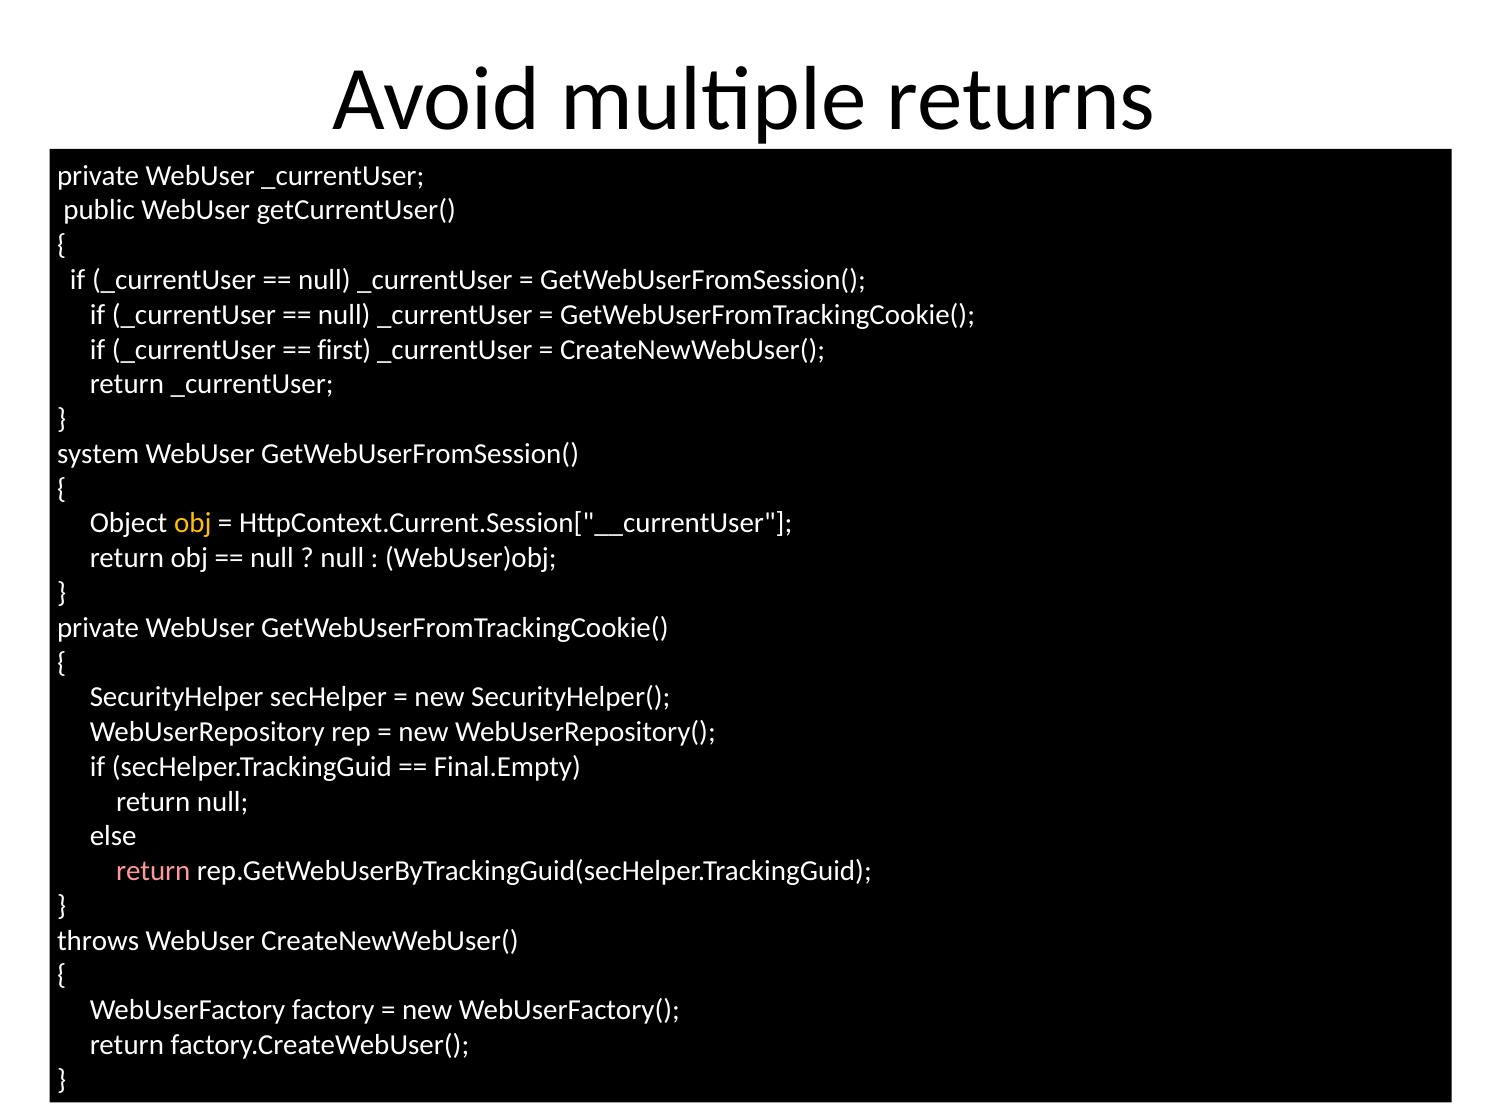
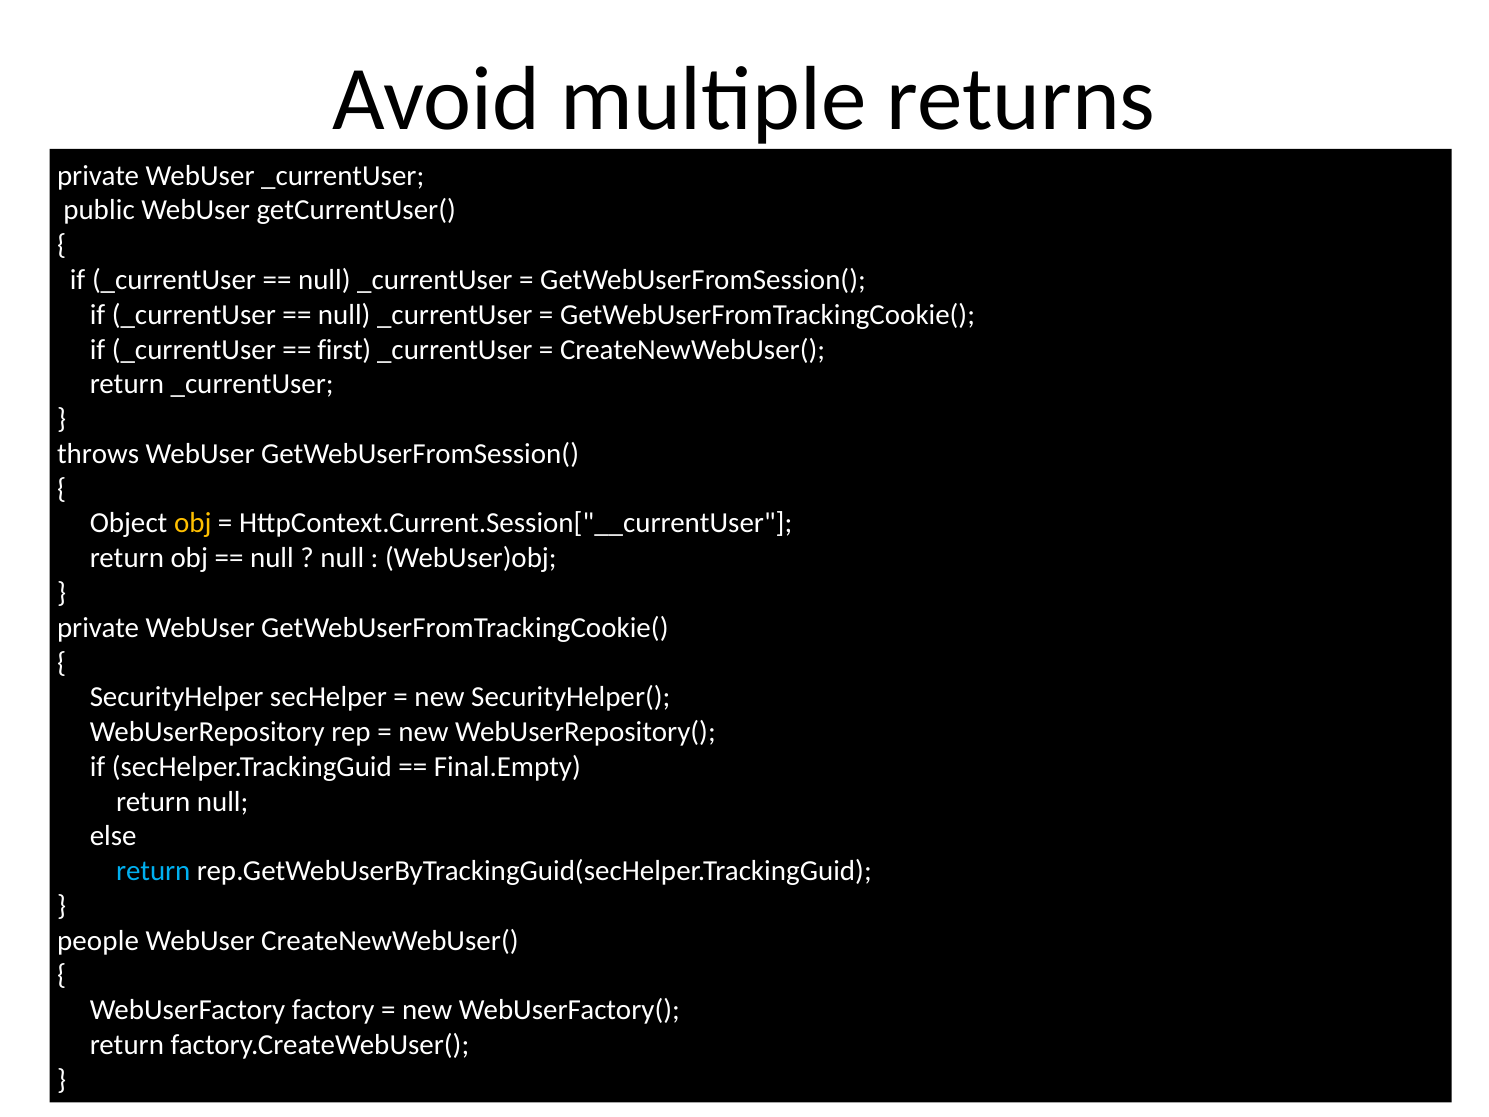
system: system -> throws (98, 454)
return colour: pink -> light blue (153, 871)
throws: throws -> people (98, 940)
